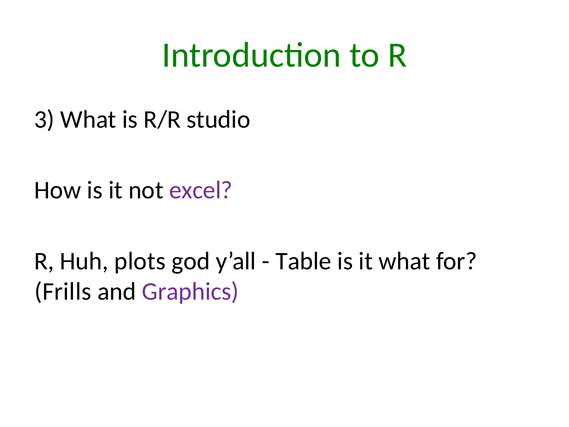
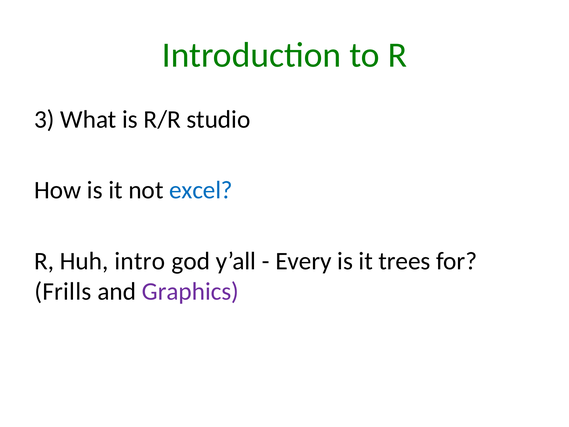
excel colour: purple -> blue (201, 190)
plots: plots -> intro (140, 261)
Table: Table -> Every (303, 261)
it what: what -> trees (405, 261)
